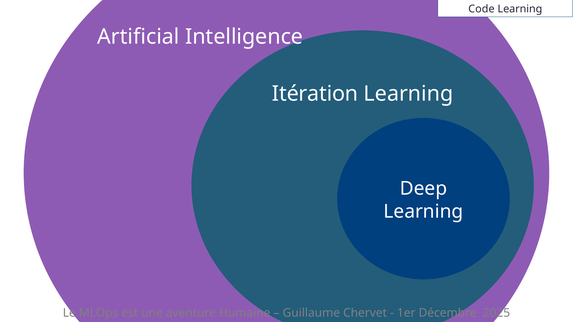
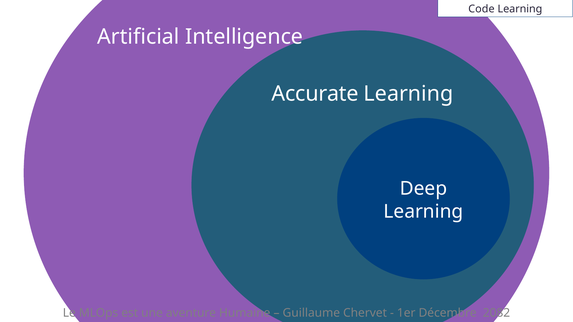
Itération: Itération -> Accurate (315, 94)
2025: 2025 -> 2082 (496, 313)
